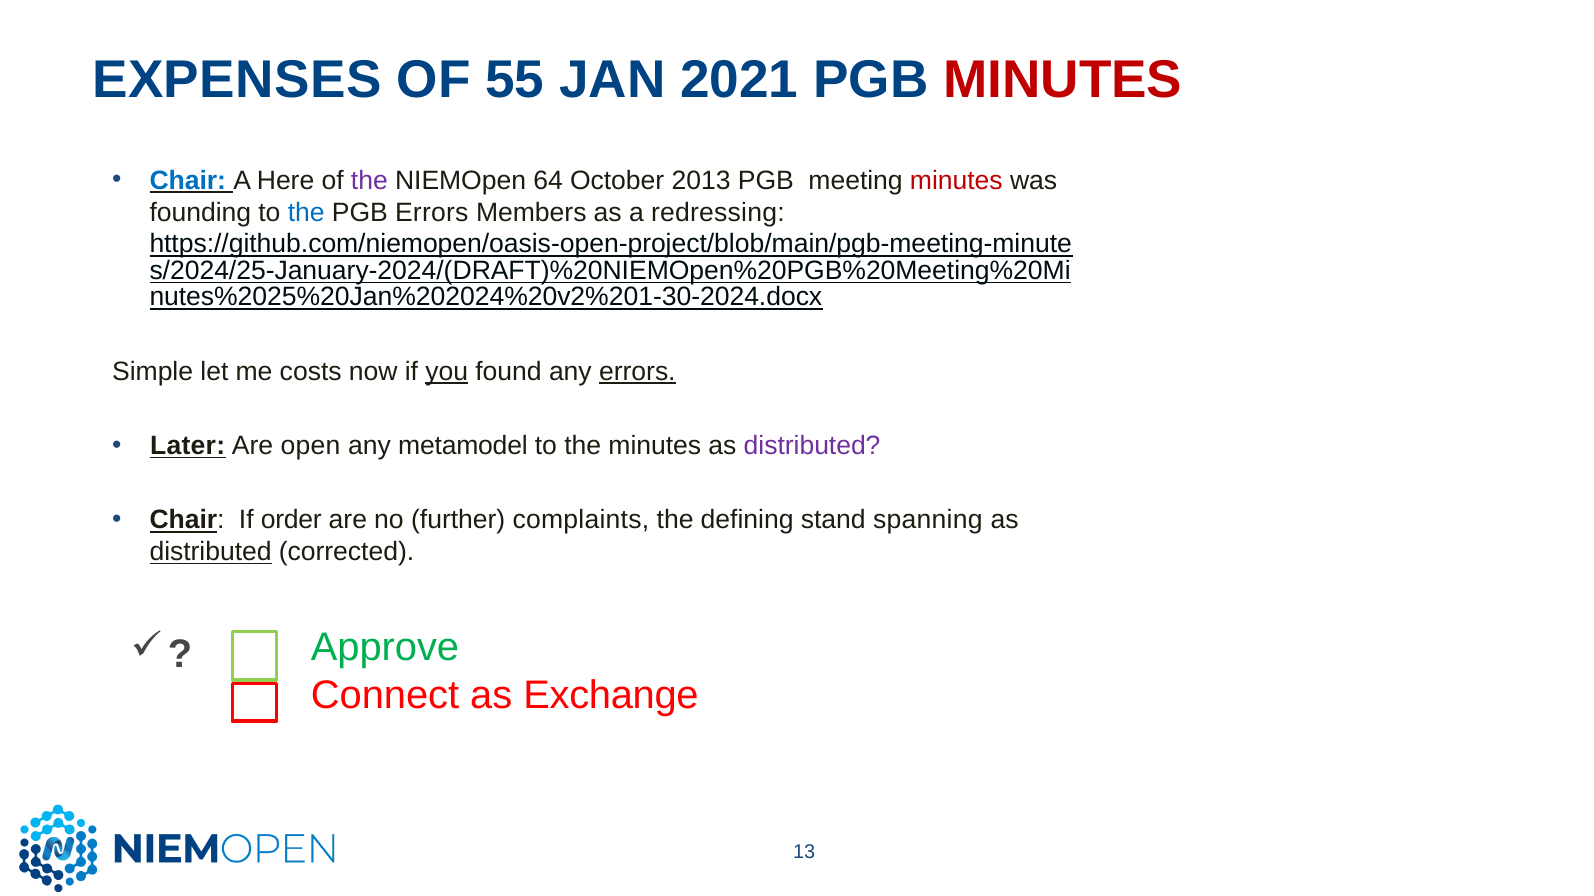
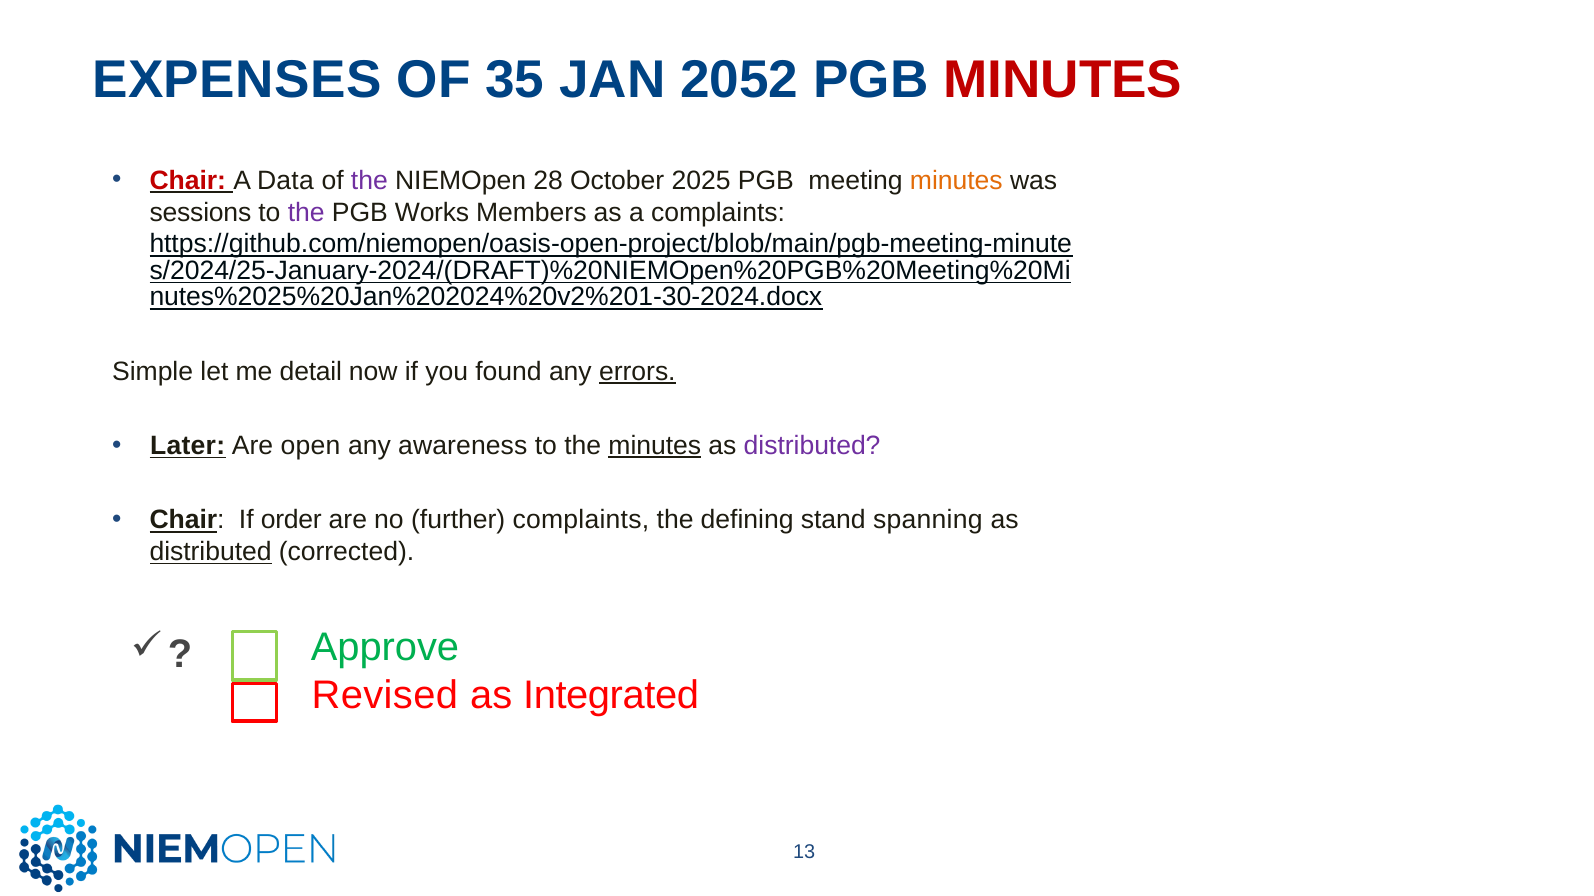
55: 55 -> 35 (515, 80)
2021: 2021 -> 2052 (739, 80)
Chair colour: blue -> red (188, 181)
Here: Here -> Data (285, 181)
64: 64 -> 28 (548, 181)
2013: 2013 -> 2025 (701, 181)
minutes colour: red -> orange (956, 181)
founding: founding -> sessions (200, 212)
the colour: blue -> purple (306, 212)
PGB Errors: Errors -> Works (432, 212)
a redressing: redressing -> complaints (718, 212)
costs: costs -> detail (311, 372)
you underline: present -> none (447, 372)
metamodel: metamodel -> awareness (463, 446)
minutes underline: none -> present (655, 446)
Connect: Connect -> Revised (385, 696)
Exchange: Exchange -> Integrated (611, 696)
